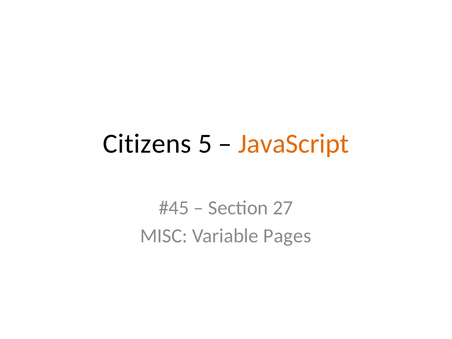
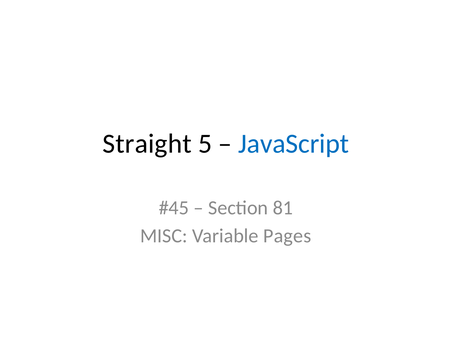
Citizens: Citizens -> Straight (147, 144)
JavaScript colour: orange -> blue (294, 144)
27: 27 -> 81 (283, 208)
